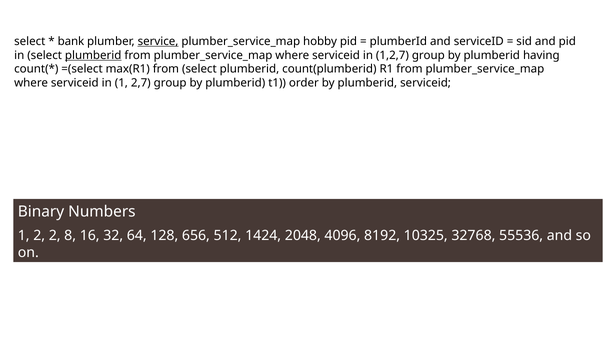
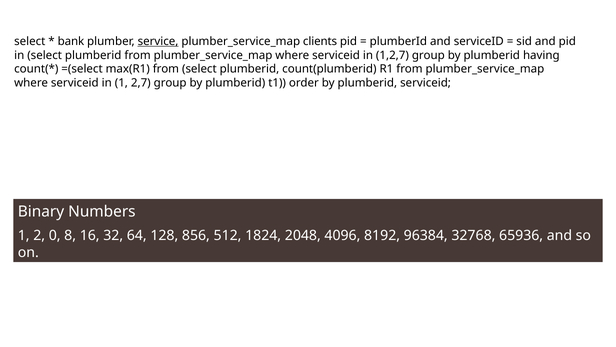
hobby: hobby -> clients (320, 41)
plumberid underline: present -> none (93, 55)
2 2: 2 -> 0 (55, 235)
656: 656 -> 856 (196, 235)
1424: 1424 -> 1824 (263, 235)
10325: 10325 -> 96384 (426, 235)
55536: 55536 -> 65936 (521, 235)
